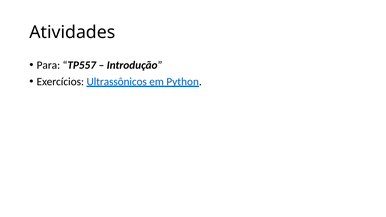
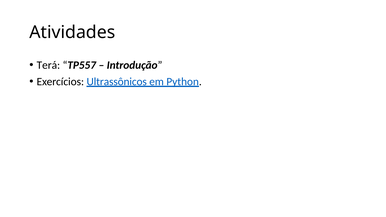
Para: Para -> Terá (48, 65)
